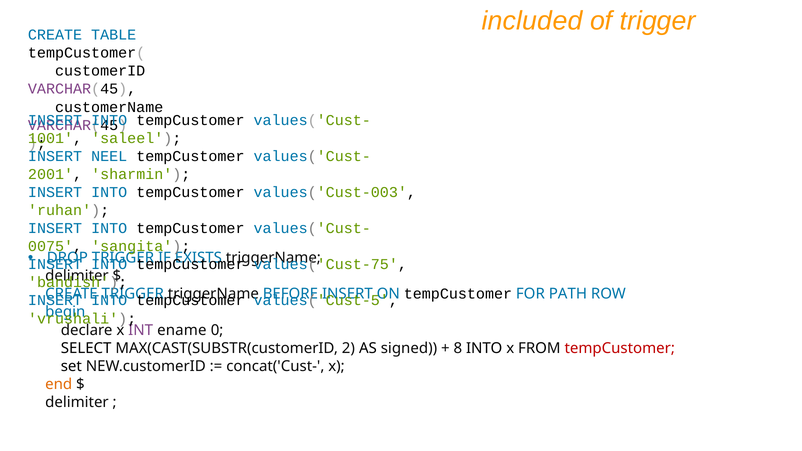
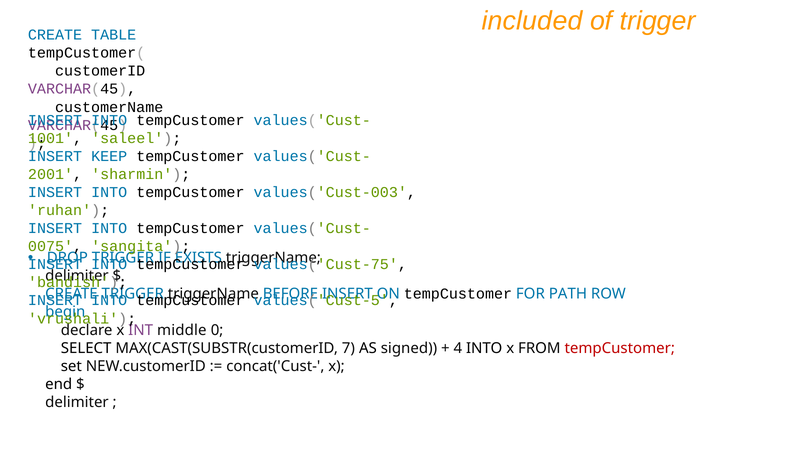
NEEL: NEEL -> KEEP (109, 156)
ename: ename -> middle (182, 330)
2: 2 -> 7 (348, 348)
8: 8 -> 4 (458, 348)
end colour: orange -> black (59, 384)
